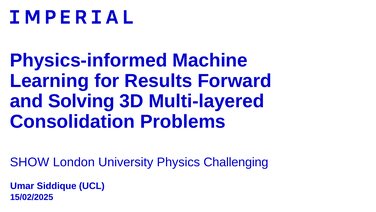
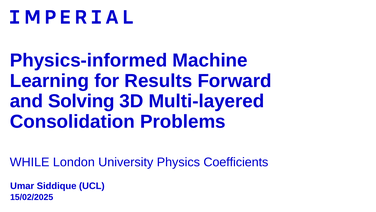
SHOW: SHOW -> WHILE (30, 162)
Challenging: Challenging -> Coefficients (236, 162)
